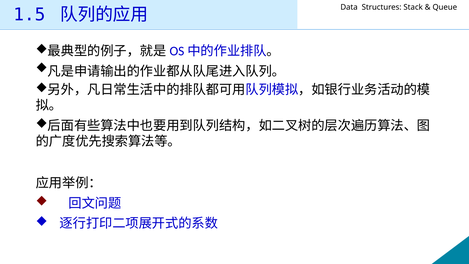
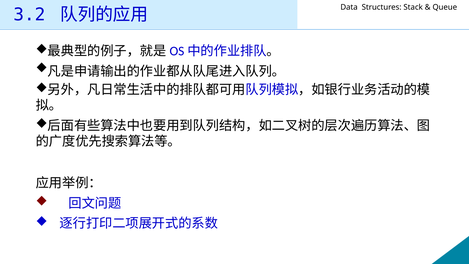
1.5: 1.5 -> 3.2 (30, 15)
